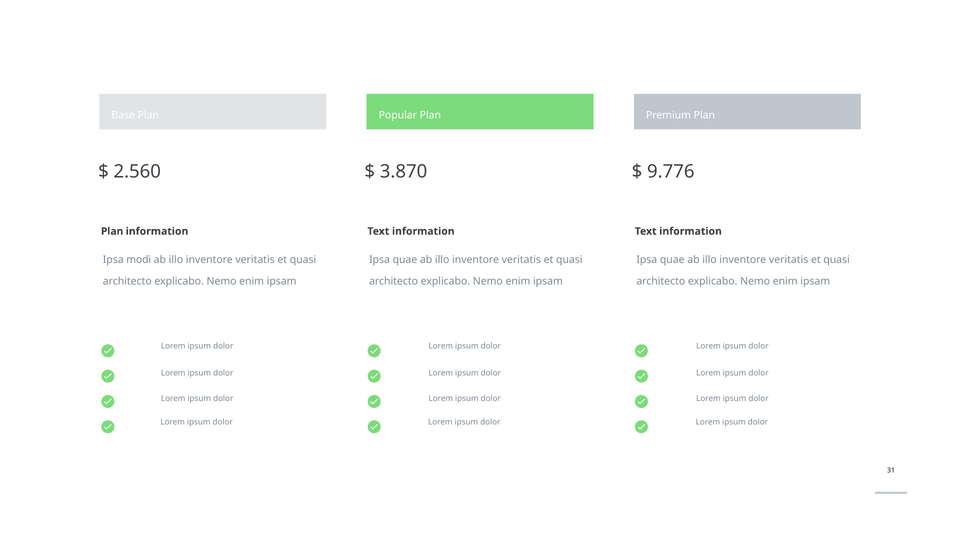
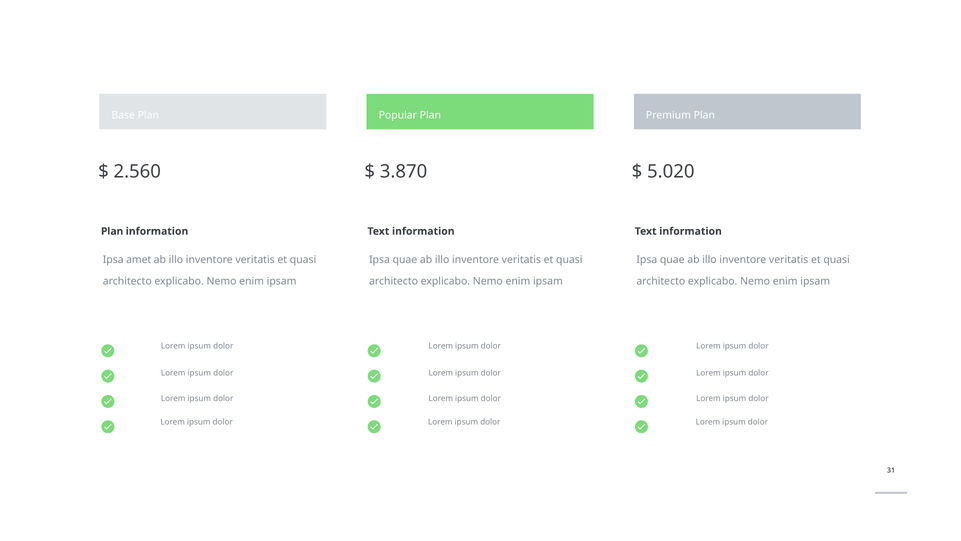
9.776: 9.776 -> 5.020 (671, 171)
modi: modi -> amet (139, 259)
